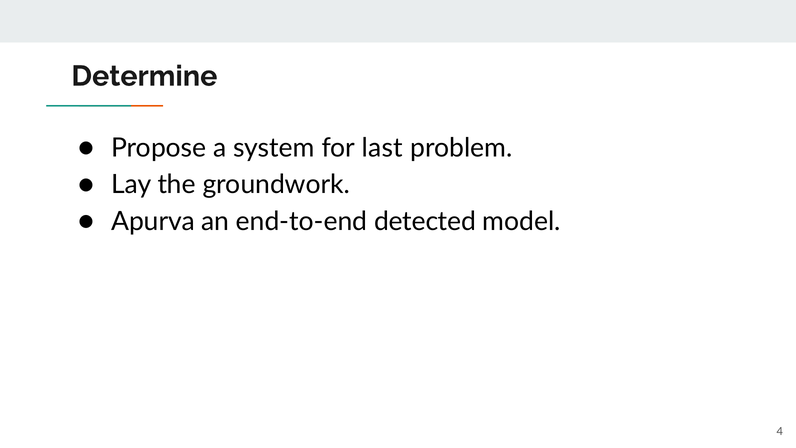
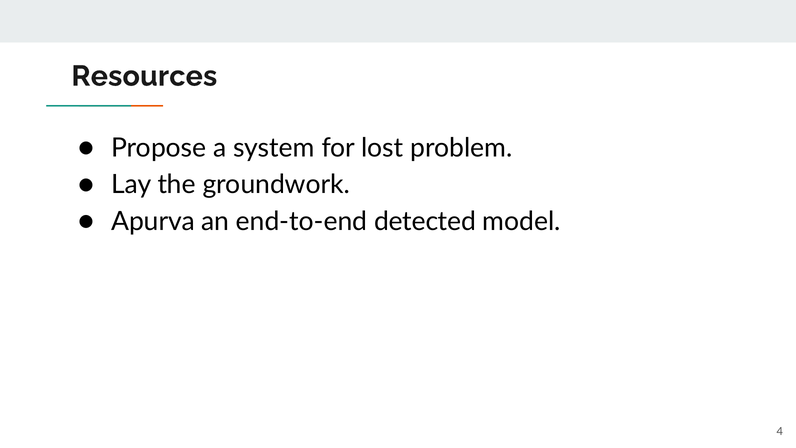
Determine: Determine -> Resources (144, 76)
last: last -> lost (382, 148)
